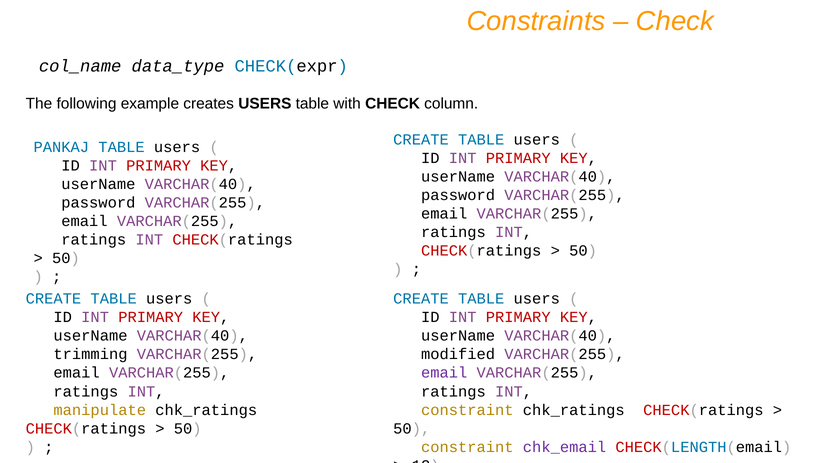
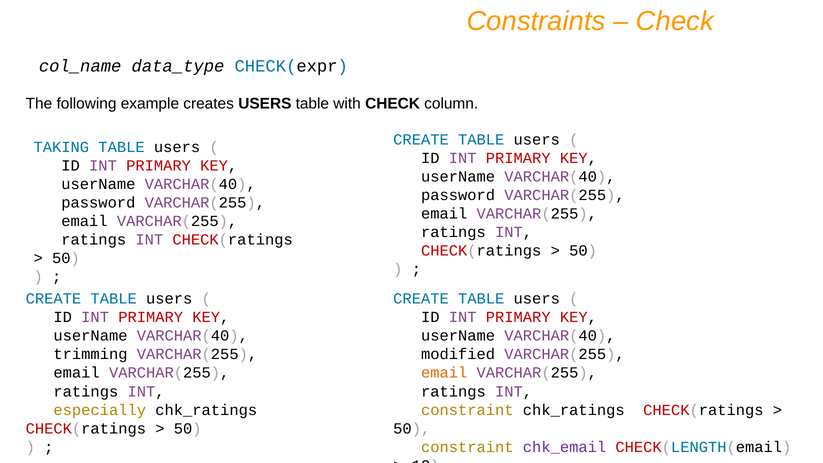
PANKAJ: PANKAJ -> TAKING (61, 147)
email colour: purple -> orange (444, 373)
manipulate: manipulate -> especially (100, 410)
